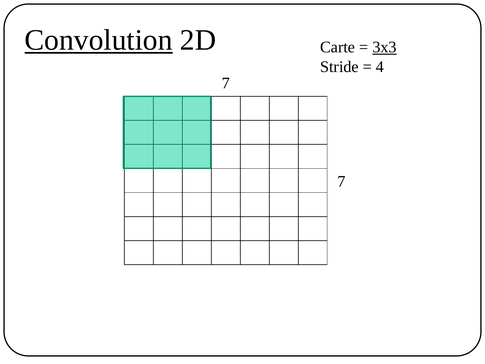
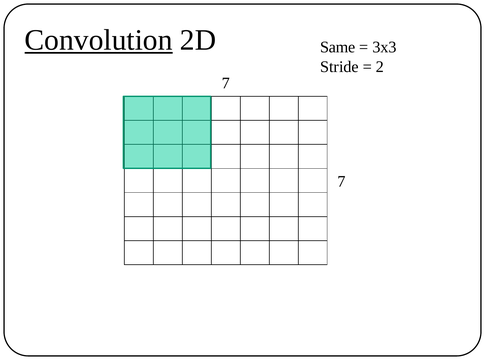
Carte: Carte -> Same (338, 47)
3x3 underline: present -> none (384, 47)
4: 4 -> 2 (380, 67)
